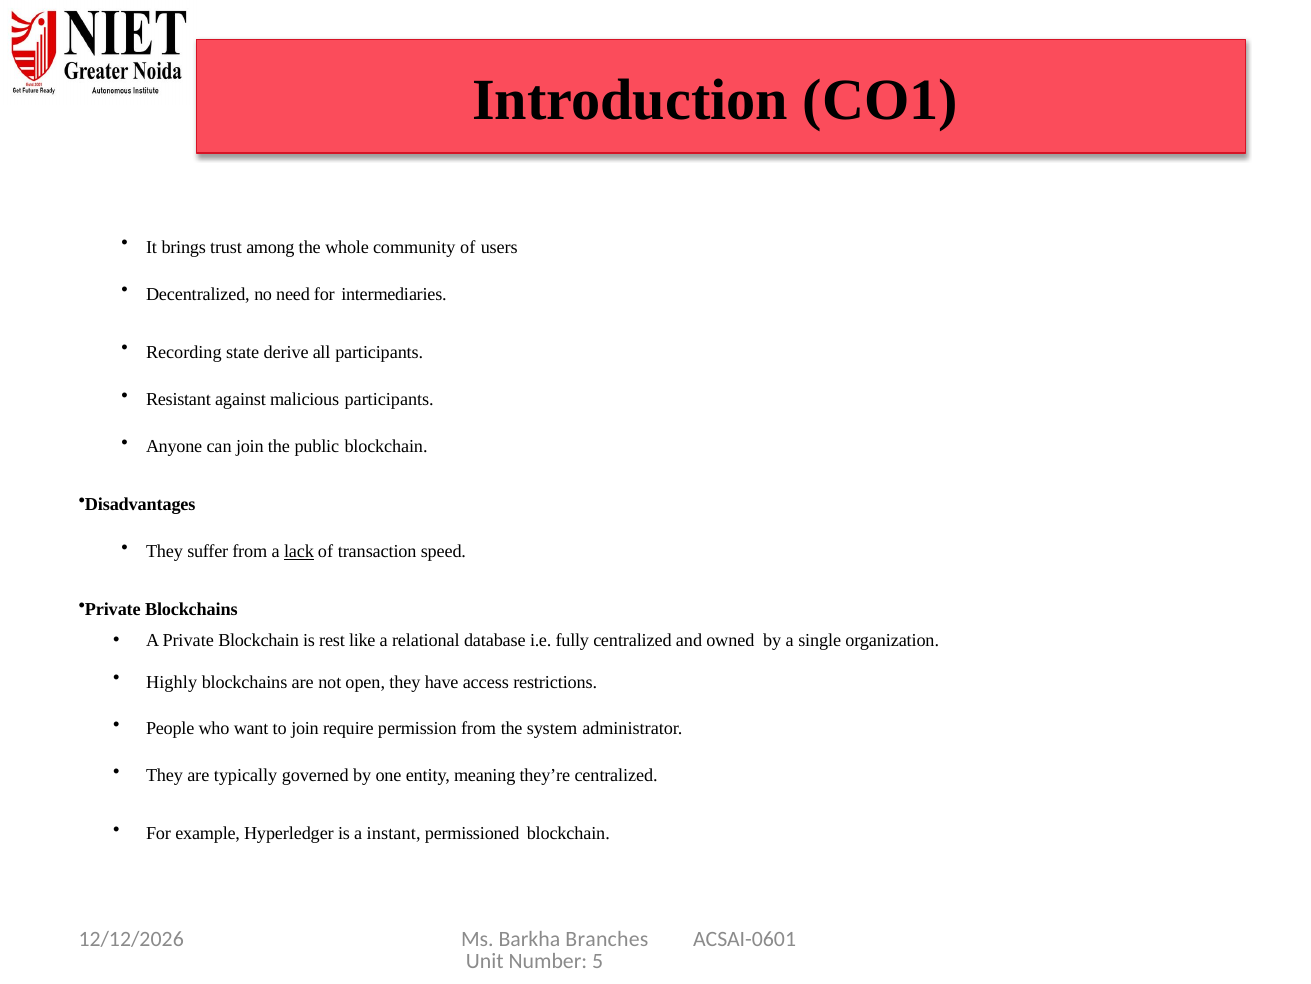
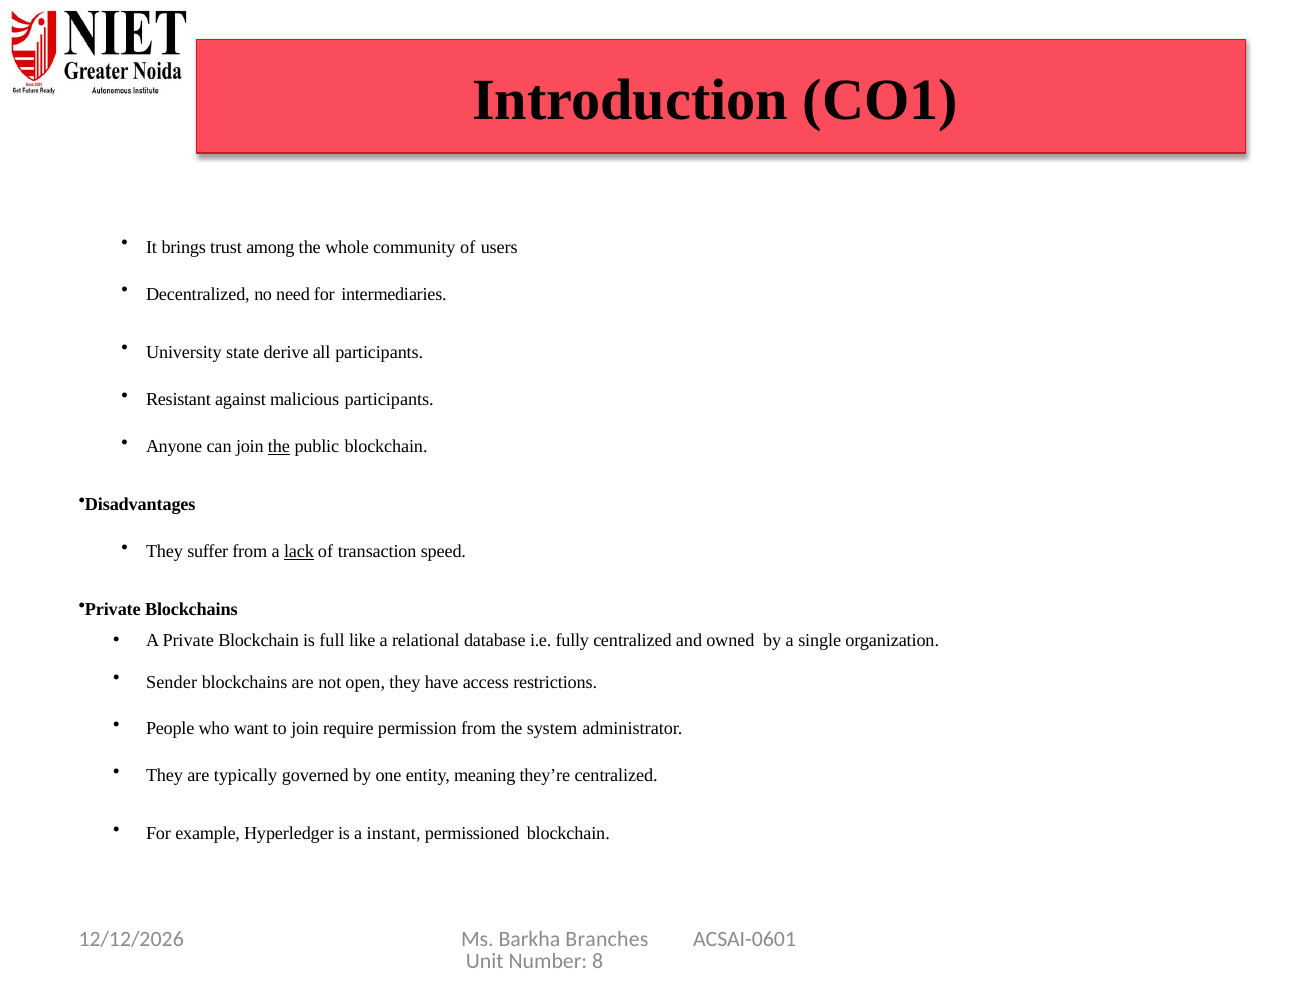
Recording: Recording -> University (184, 352)
the underline: none -> present (279, 447)
rest: rest -> full (332, 640)
Highly: Highly -> Sender (172, 681)
5: 5 -> 8 (598, 961)
